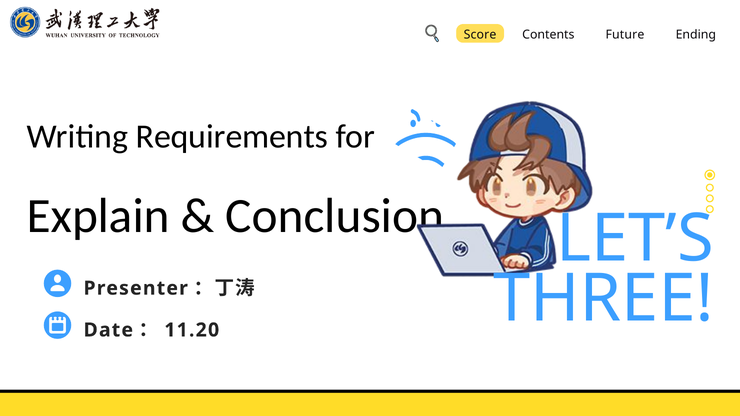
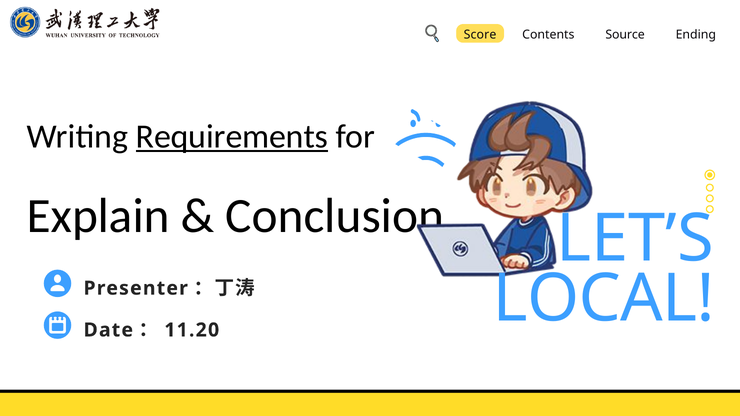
Future: Future -> Source (625, 35)
Requirements underline: none -> present (232, 137)
THREE: THREE -> LOCAL (604, 299)
